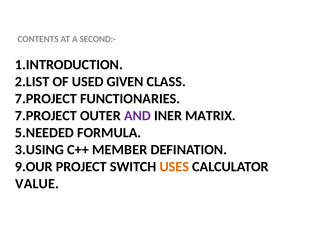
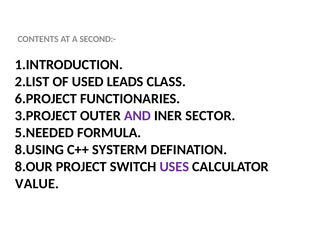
GIVEN: GIVEN -> LEADS (125, 82)
7.PROJECT: 7.PROJECT -> 6.PROJECT (46, 99)
7.PROJECT: 7.PROJECT -> 3.PROJECT (46, 116)
MATRIX: MATRIX -> SECTOR (210, 116)
3.USING: 3.USING -> 8.USING (39, 150)
MEMBER: MEMBER -> SYSTERM (120, 150)
9.OUR: 9.OUR -> 8.OUR (34, 167)
USES colour: orange -> purple (174, 167)
